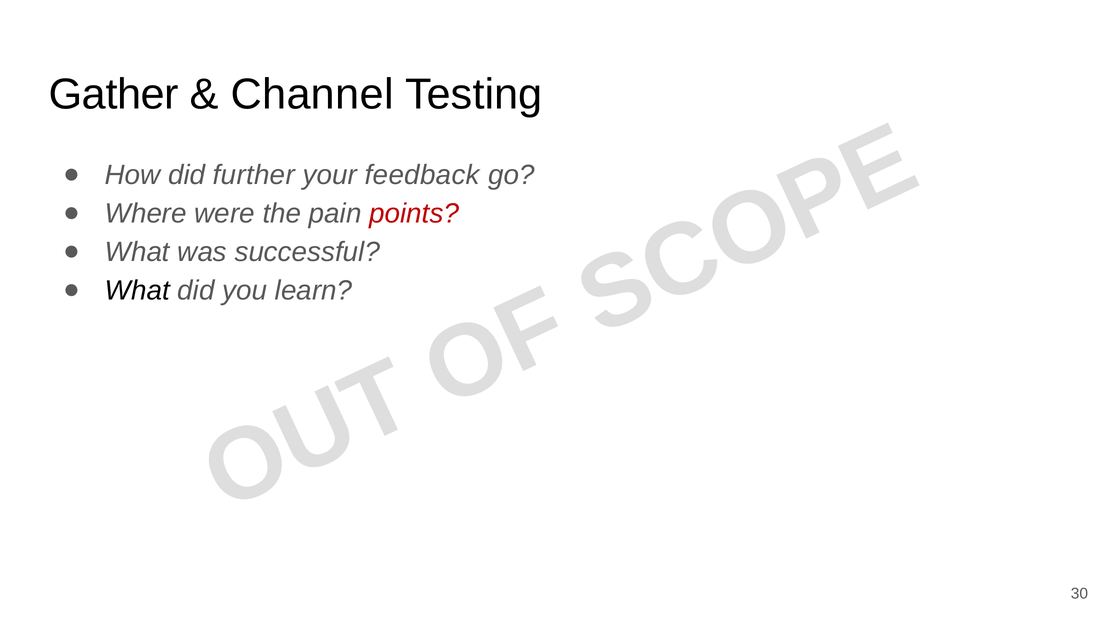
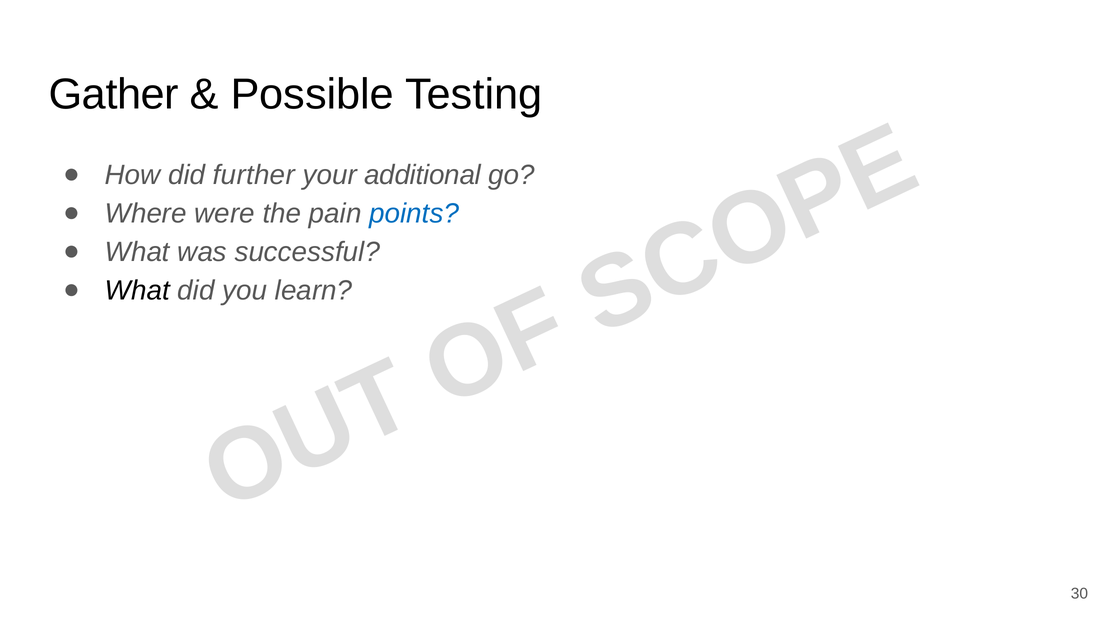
Channel: Channel -> Possible (312, 94)
feedback: feedback -> additional (423, 175)
points colour: red -> blue (414, 214)
